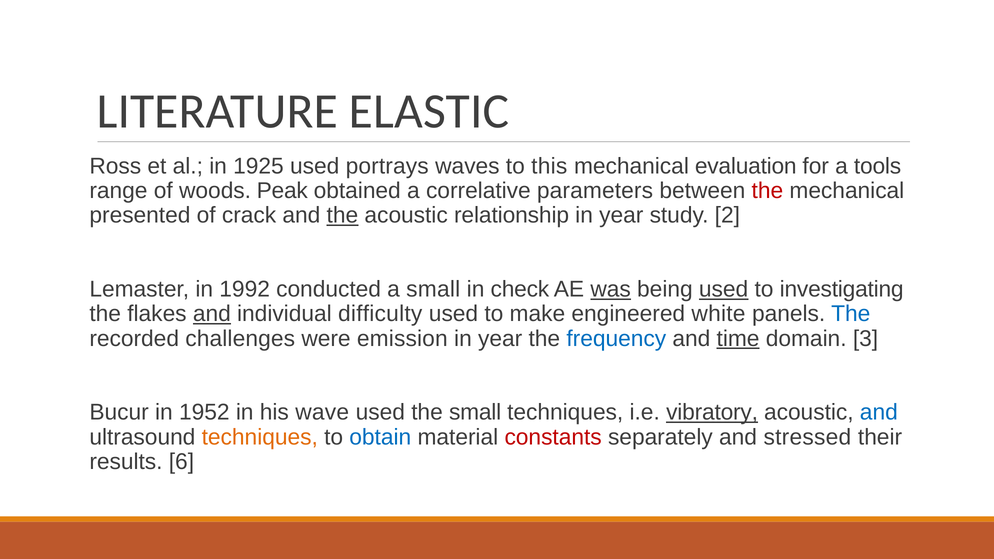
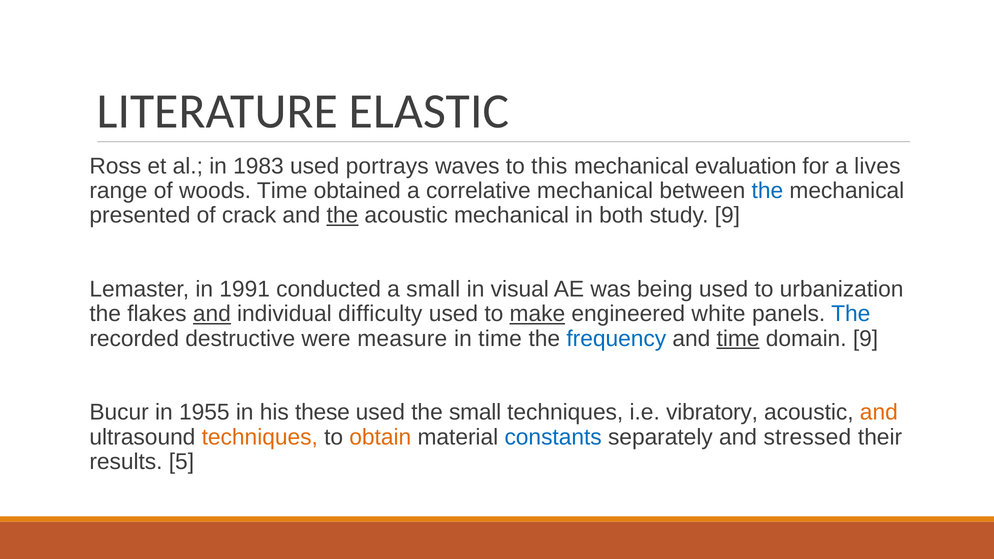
1925: 1925 -> 1983 (259, 166)
tools: tools -> lives (877, 166)
woods Peak: Peak -> Time (282, 191)
correlative parameters: parameters -> mechanical (595, 191)
the colour: red -> blue (767, 191)
acoustic relationship: relationship -> mechanical (512, 215)
year: year -> both (621, 215)
study 2: 2 -> 9 (727, 215)
1992: 1992 -> 1991 (245, 289)
check: check -> visual (520, 289)
was underline: present -> none (611, 289)
used underline: present -> none (724, 289)
investigating: investigating -> urbanization (842, 289)
make underline: none -> present (537, 314)
challenges: challenges -> destructive (240, 339)
emission: emission -> measure (402, 339)
year: year -> time (500, 339)
domain 3: 3 -> 9 (866, 339)
1952: 1952 -> 1955 (204, 413)
wave: wave -> these (322, 413)
vibratory underline: present -> none (712, 413)
and colour: blue -> orange (879, 413)
obtain colour: blue -> orange (380, 437)
constants colour: red -> blue (553, 437)
6: 6 -> 5 (181, 462)
